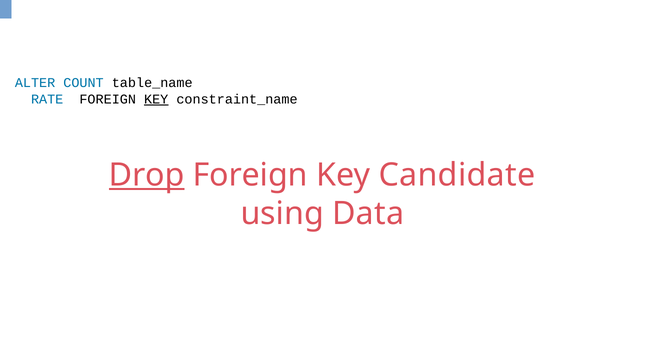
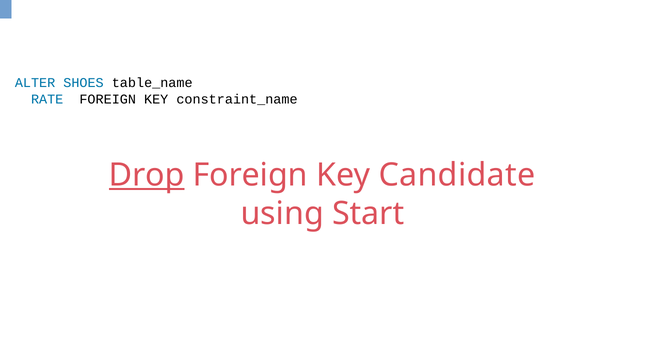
COUNT: COUNT -> SHOES (84, 83)
KEY underline: present -> none (156, 99)
Data: Data -> Start (368, 214)
